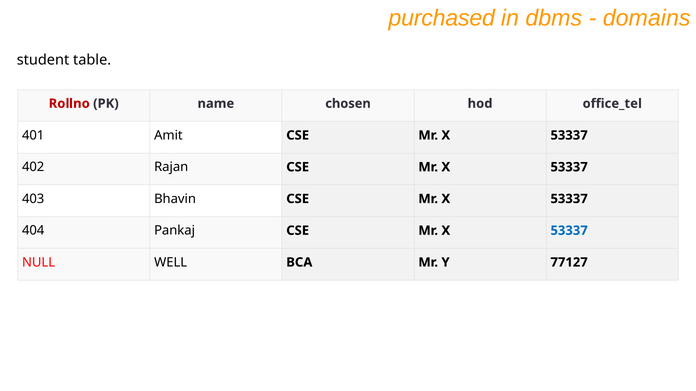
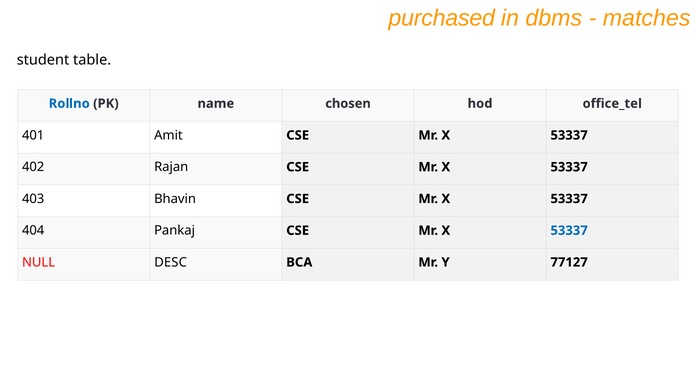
domains: domains -> matches (647, 18)
Rollno colour: red -> blue (69, 104)
WELL: WELL -> DESC (171, 263)
